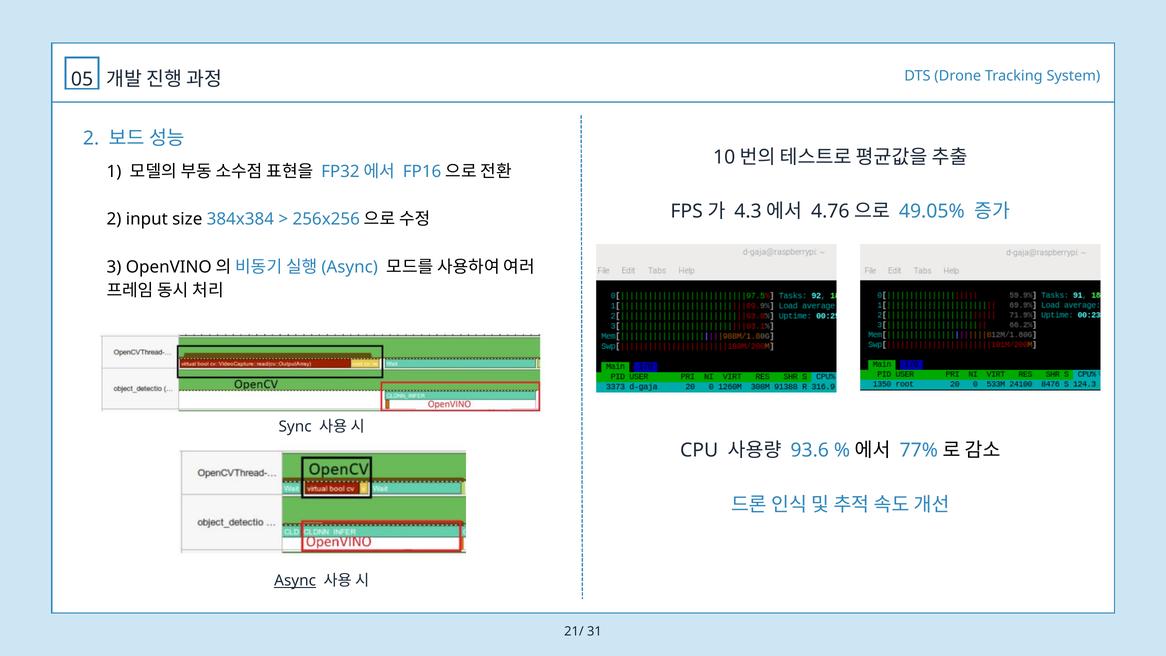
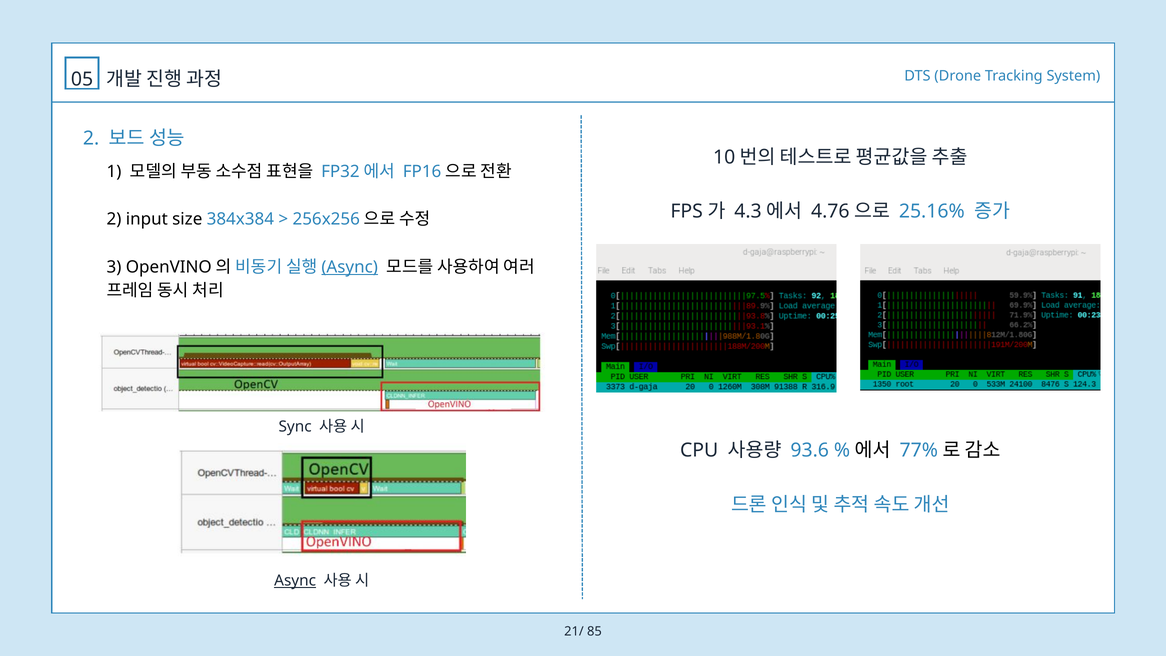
49.05%: 49.05% -> 25.16% (932, 212)
Async underline: none -> present (350, 267)
31: 31 -> 85 (594, 631)
